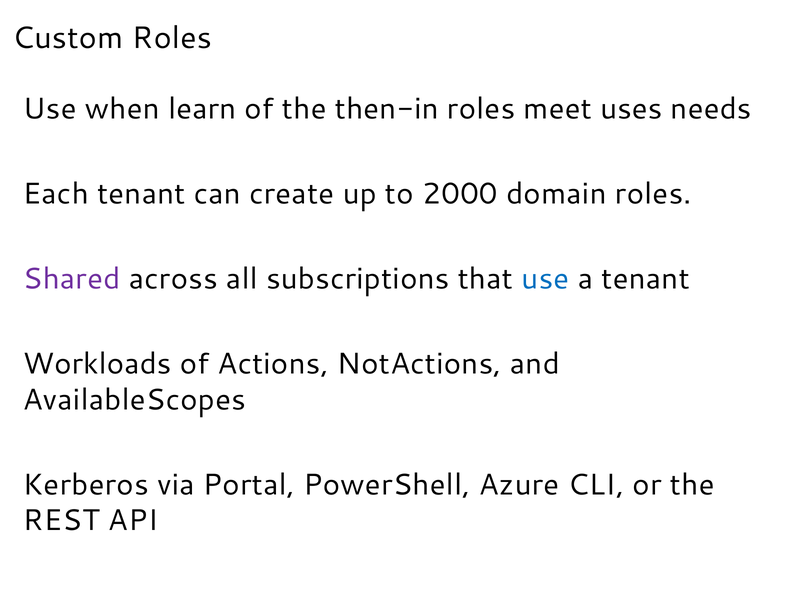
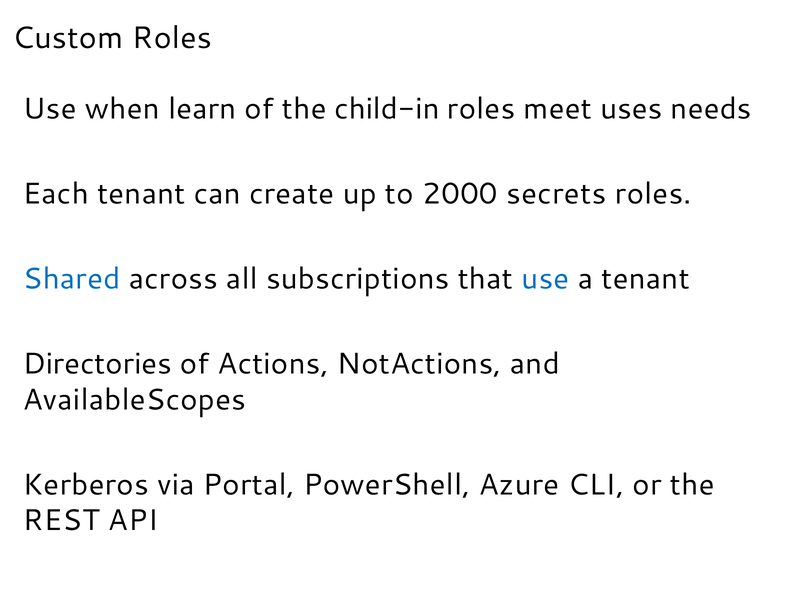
then-in: then-in -> child-in (387, 109)
domain: domain -> secrets (556, 194)
Shared colour: purple -> blue (72, 279)
Workloads: Workloads -> Directories (97, 364)
